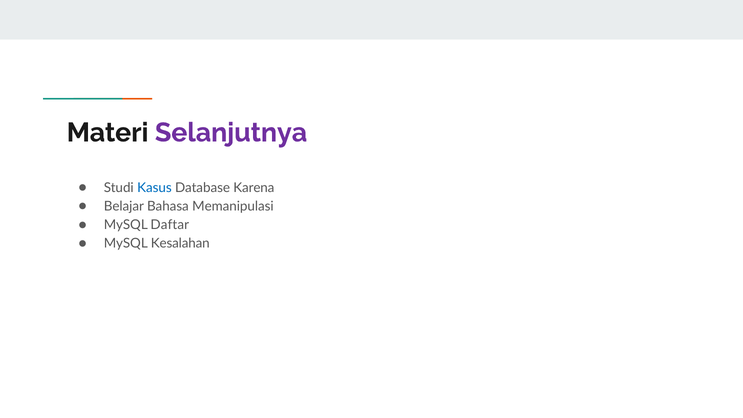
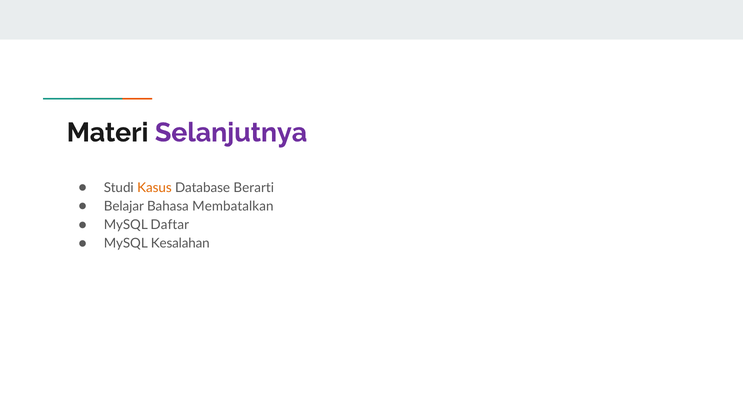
Kasus colour: blue -> orange (154, 188)
Karena: Karena -> Berarti (254, 188)
Memanipulasi: Memanipulasi -> Membatalkan (233, 206)
